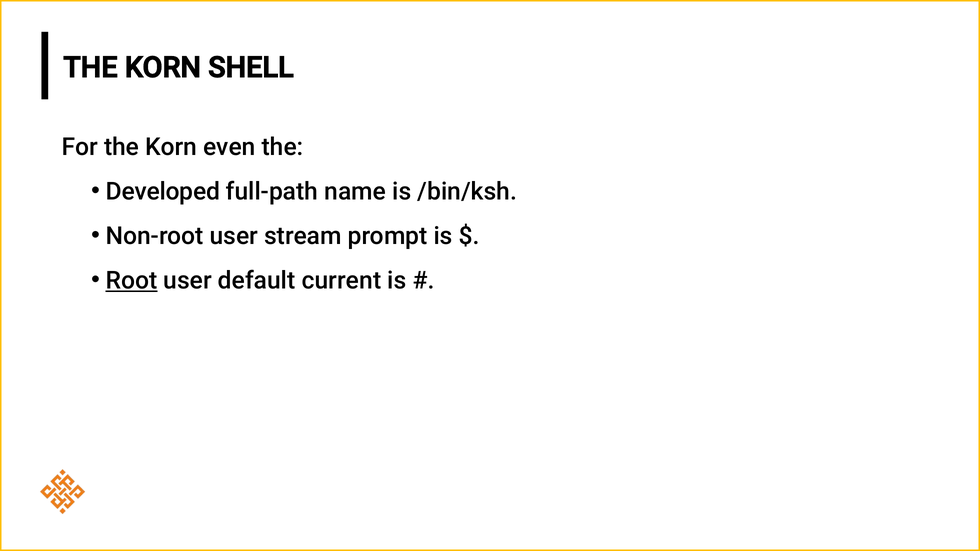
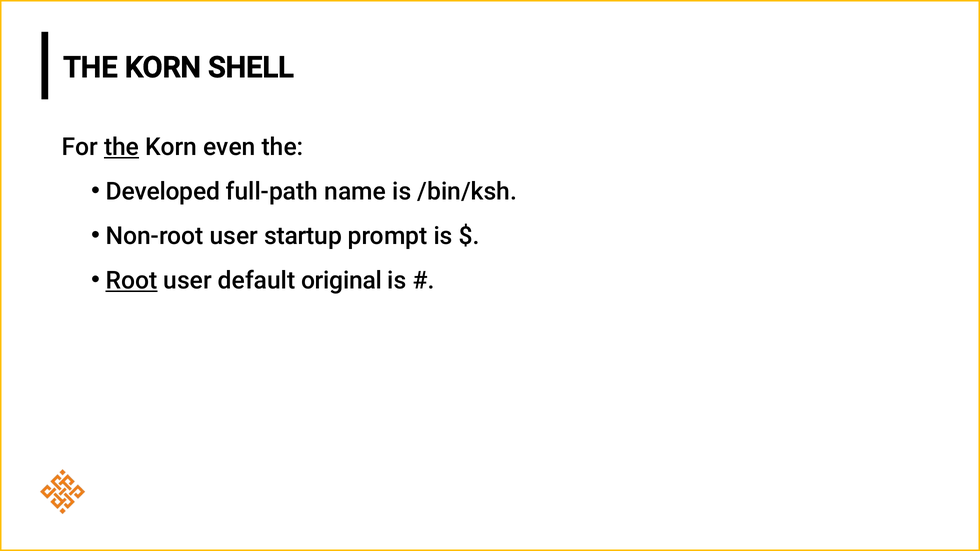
the underline: none -> present (122, 147)
stream: stream -> startup (303, 236)
current: current -> original (342, 281)
